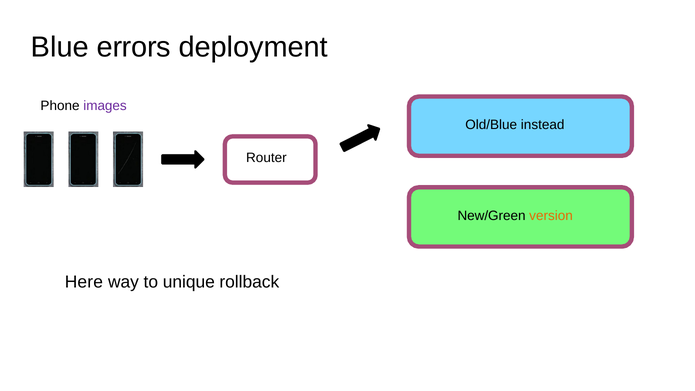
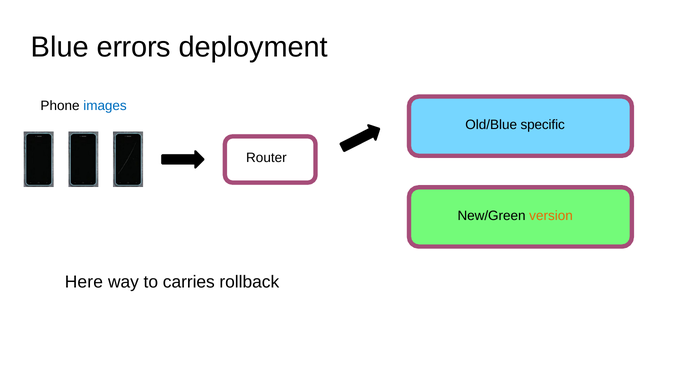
images colour: purple -> blue (105, 106)
instead: instead -> speciﬁc (543, 125)
unique: unique -> carries (189, 282)
